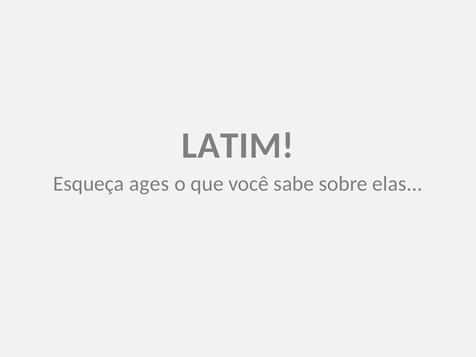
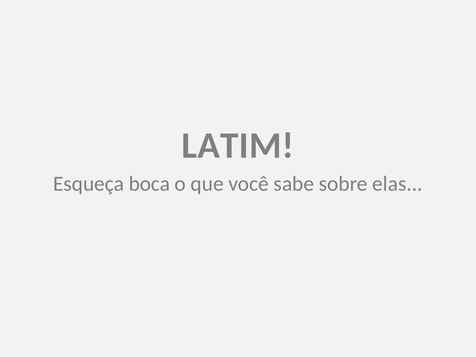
ages: ages -> boca (149, 184)
